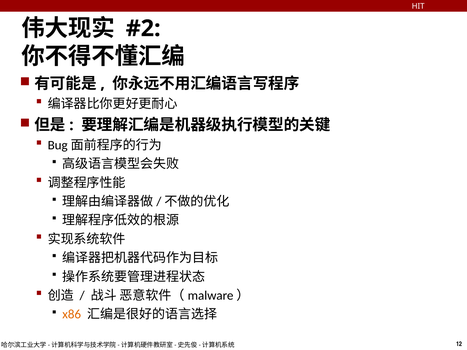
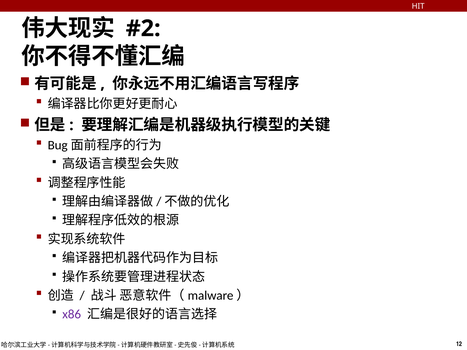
x86 colour: orange -> purple (72, 315)
